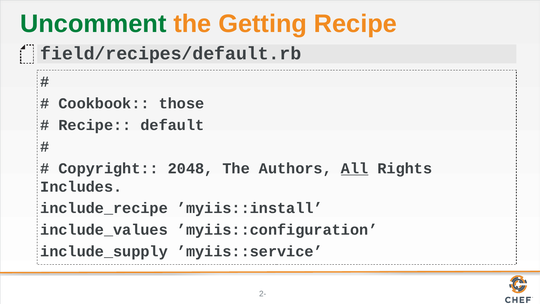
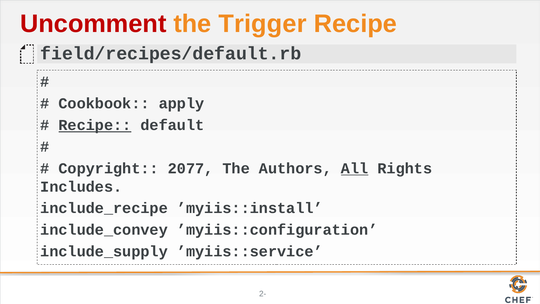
Uncomment colour: green -> red (93, 24)
Getting: Getting -> Trigger (263, 24)
those: those -> apply (182, 104)
Recipe underline: none -> present (95, 125)
2048: 2048 -> 2077 (191, 168)
include_values: include_values -> include_convey (104, 230)
